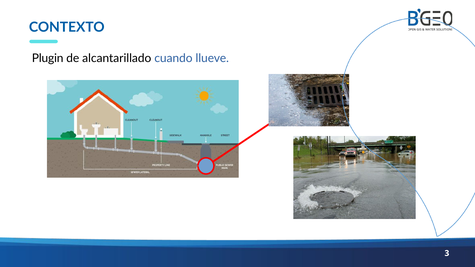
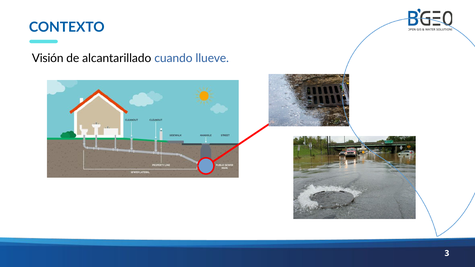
Plugin: Plugin -> Visión (48, 58)
